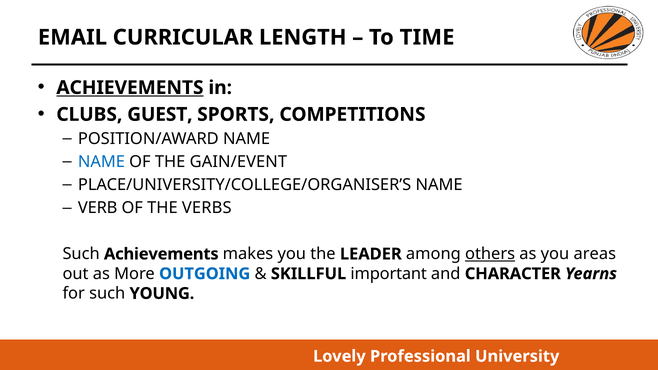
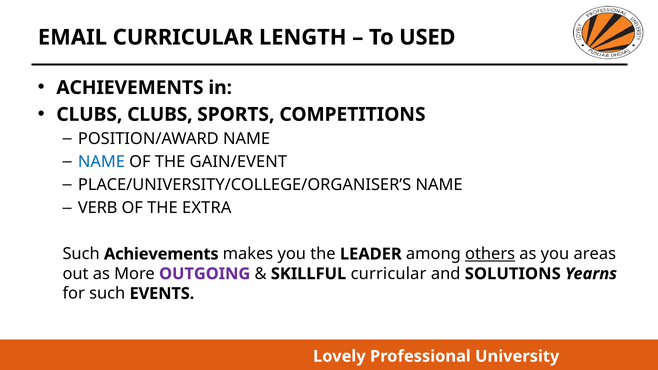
TIME: TIME -> USED (427, 37)
ACHIEVEMENTS underline: present -> none (130, 88)
CLUBS GUEST: GUEST -> CLUBS (160, 115)
VERBS: VERBS -> EXTRA (207, 208)
OUTGOING colour: blue -> purple (205, 274)
SKILLFUL important: important -> curricular (389, 274)
CHARACTER: CHARACTER -> SOLUTIONS (513, 274)
YOUNG: YOUNG -> EVENTS (162, 294)
